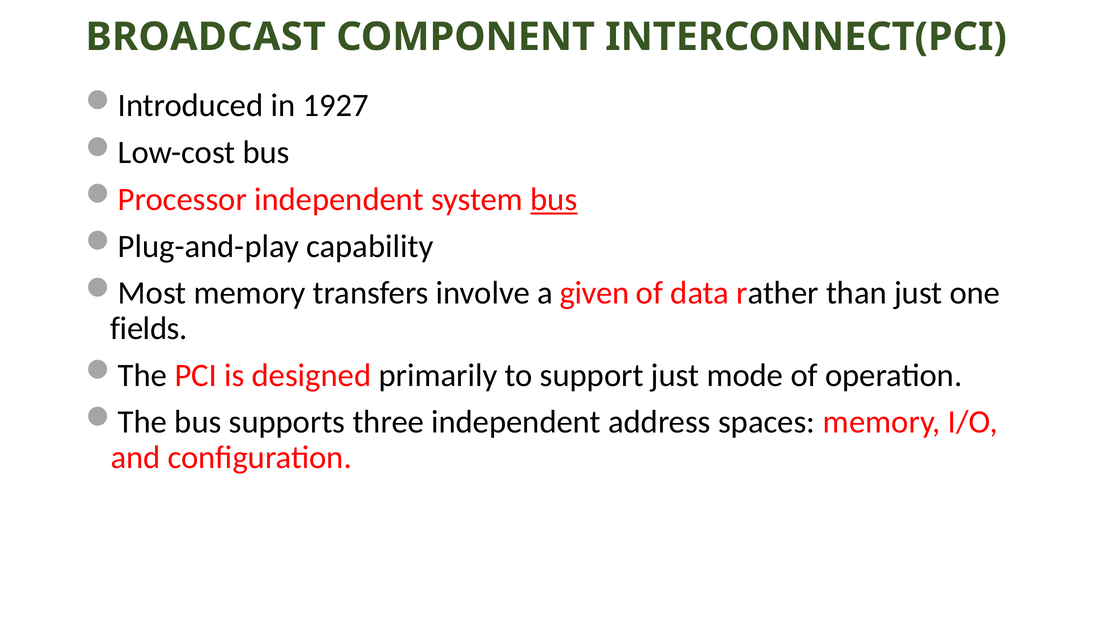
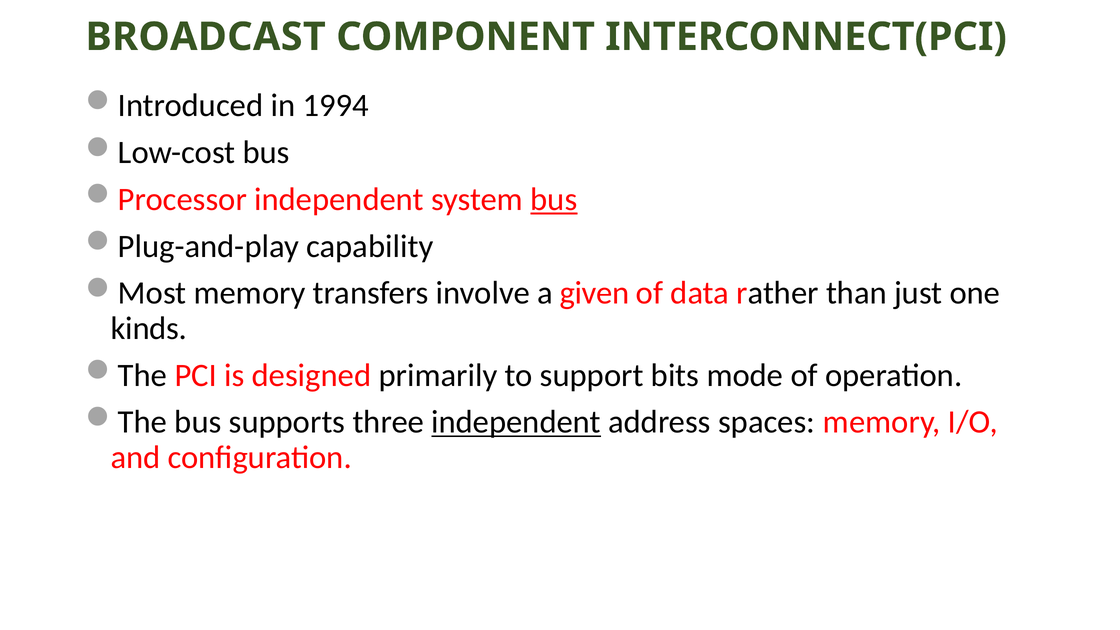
1927: 1927 -> 1994 (336, 106)
fields: fields -> kinds (149, 328)
support just: just -> bits (675, 375)
independent underline: none -> present (516, 422)
